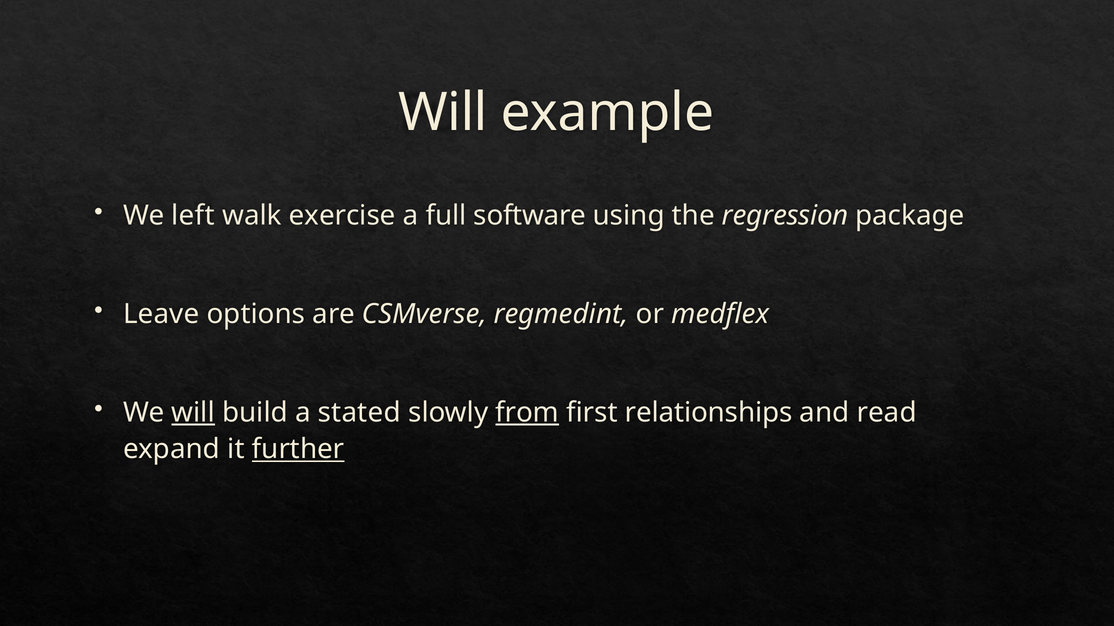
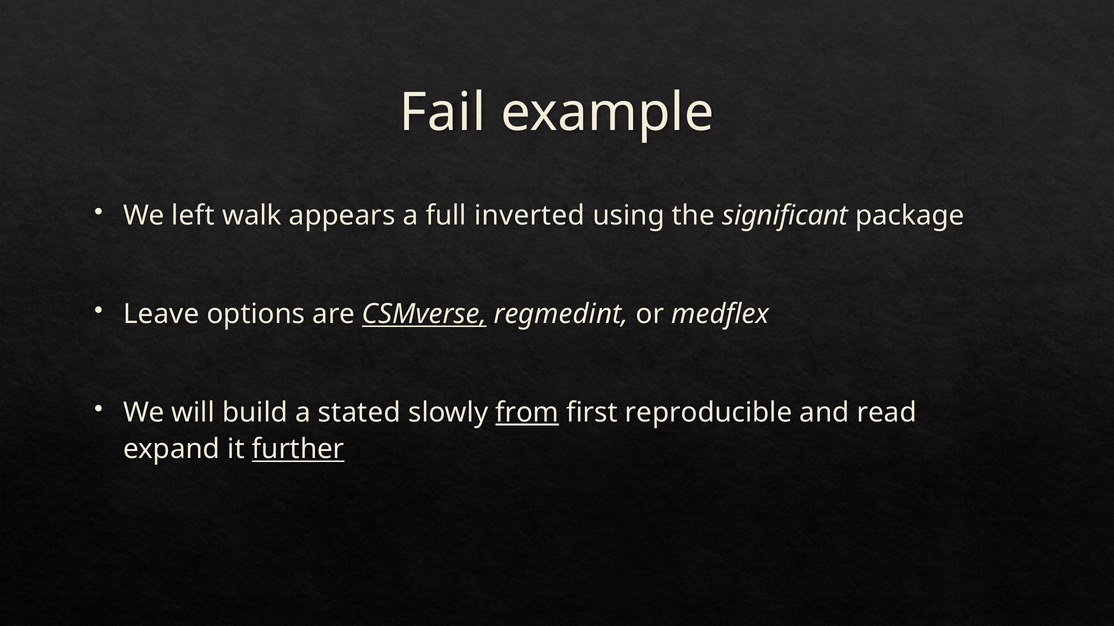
Will: Will -> Fail (442, 113)
exercise: exercise -> appears (342, 216)
software: software -> inverted (529, 216)
regression: regression -> significant (785, 216)
CSMverse underline: none -> present (424, 314)
will underline: present -> none (193, 413)
relationships: relationships -> reproducible (709, 413)
